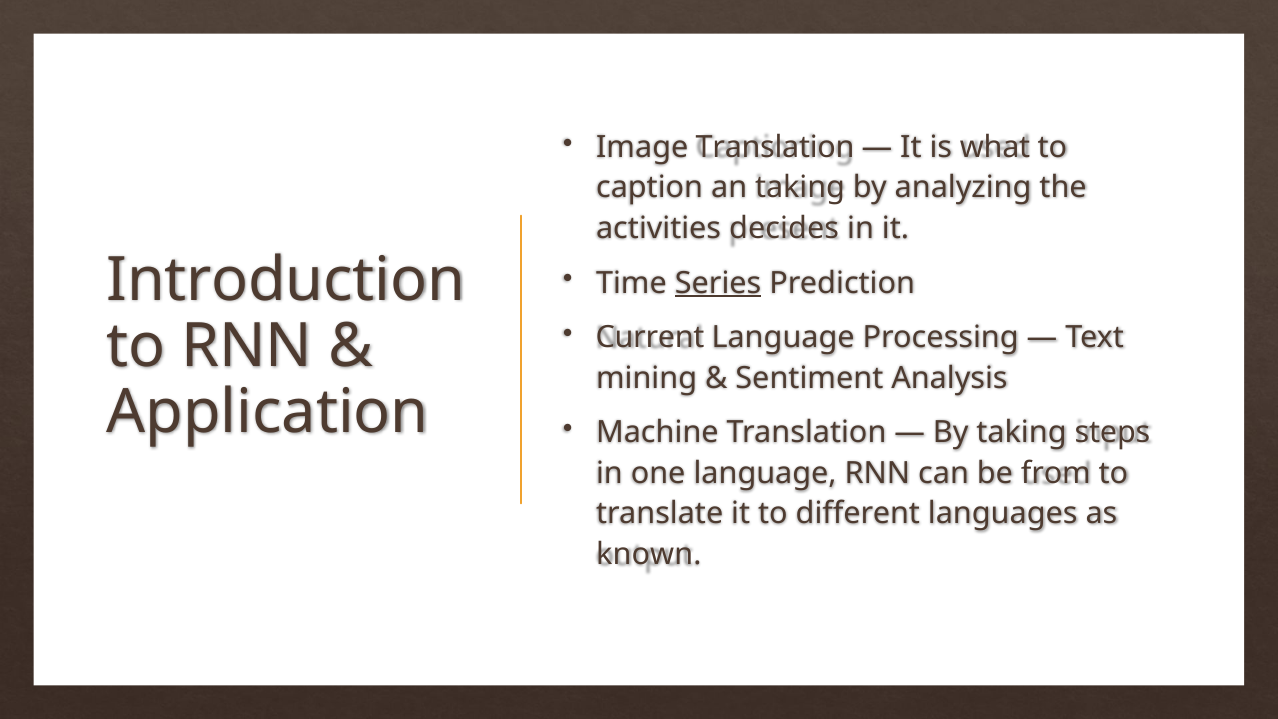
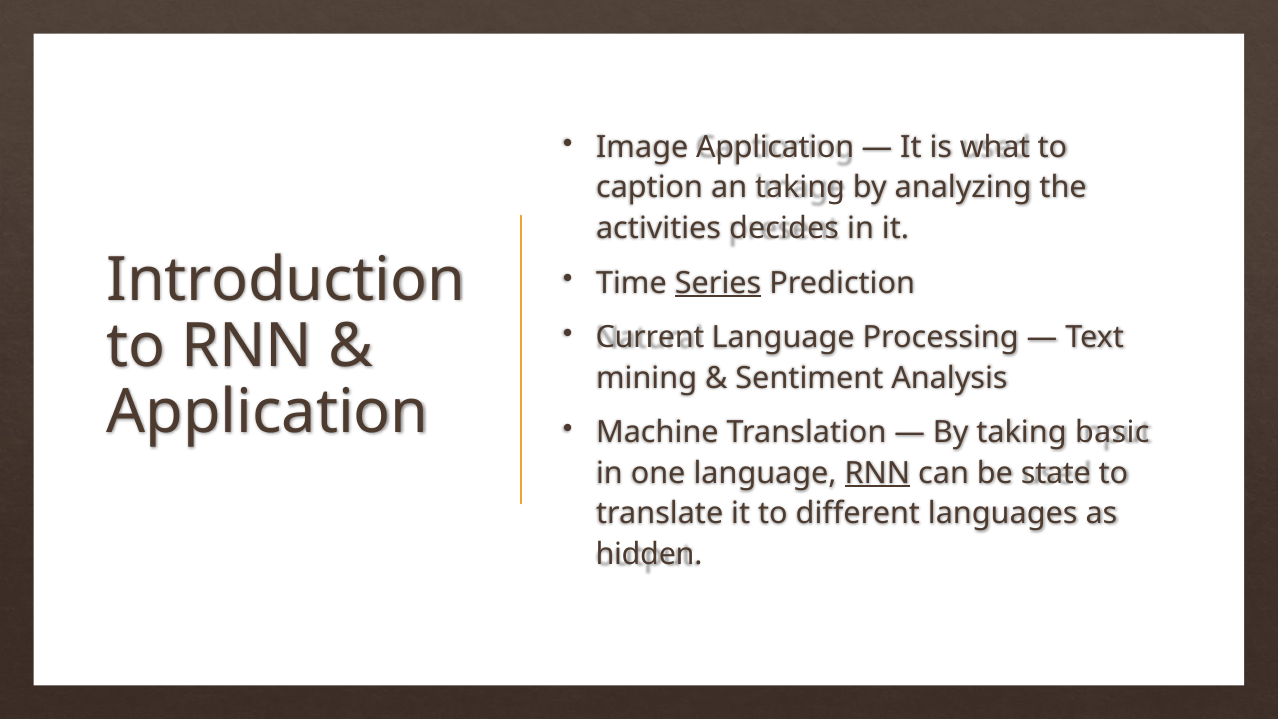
Image Translation: Translation -> Application (775, 147)
steps: steps -> basic (1112, 433)
RNN underline: none -> present (877, 473)
from: from -> state (1056, 473)
known: known -> hidden (649, 554)
